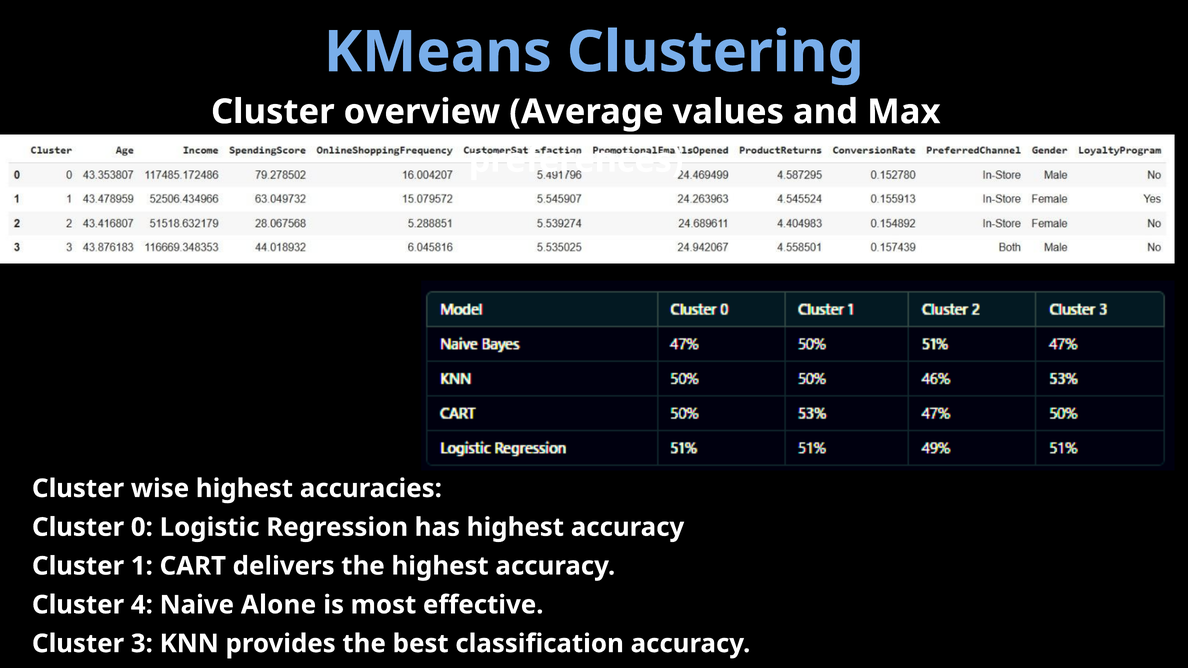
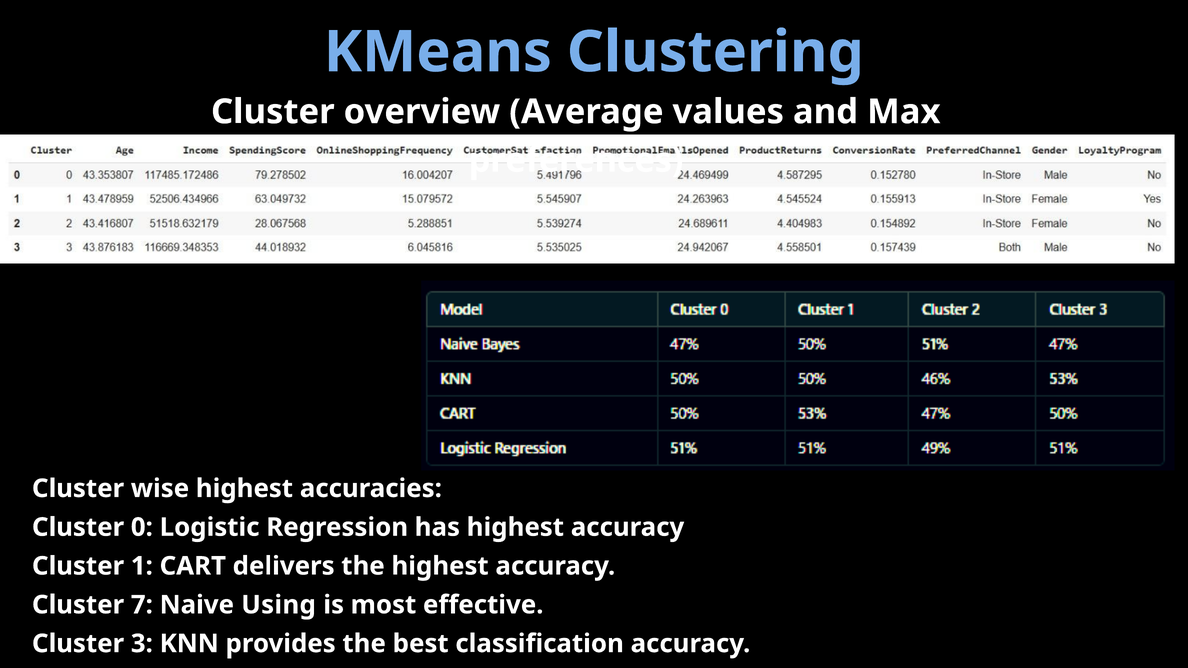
4: 4 -> 7 (142, 605)
Alone: Alone -> Using (279, 605)
